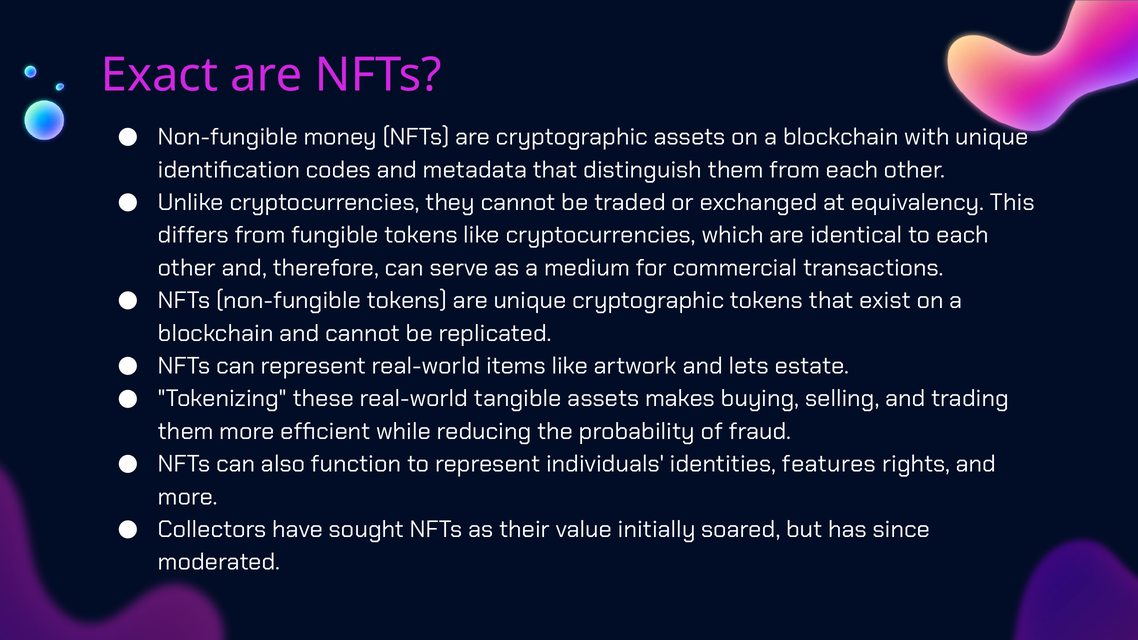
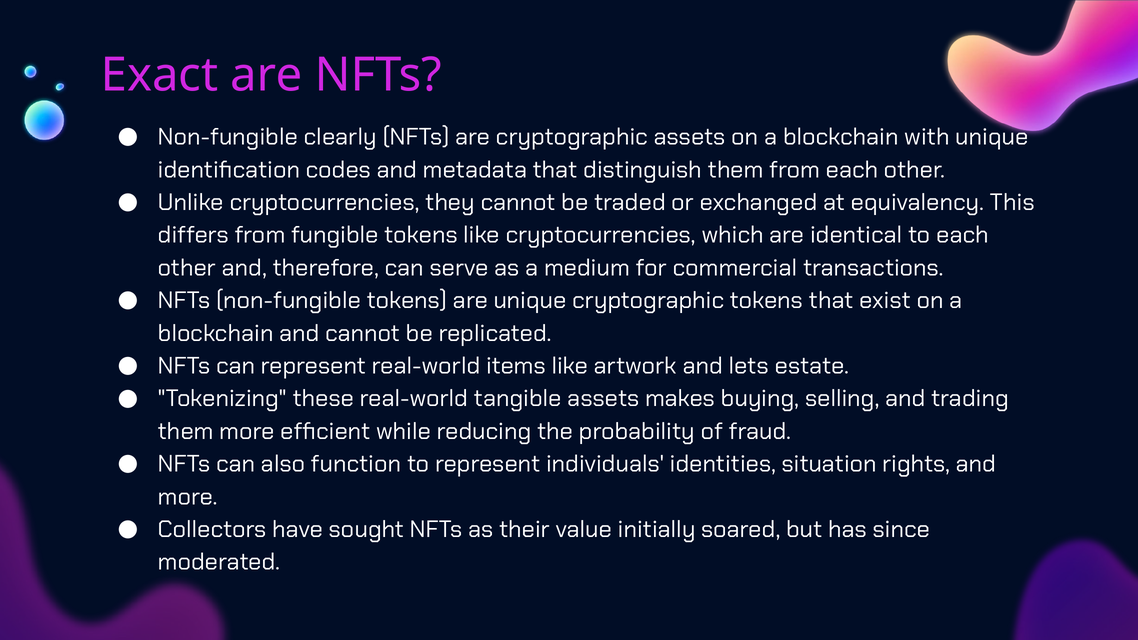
money: money -> clearly (340, 137)
features: features -> situation (829, 464)
